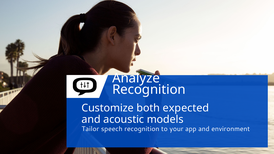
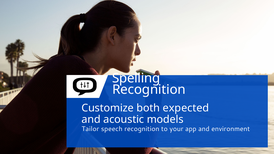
Analyze: Analyze -> Spelling (136, 78)
